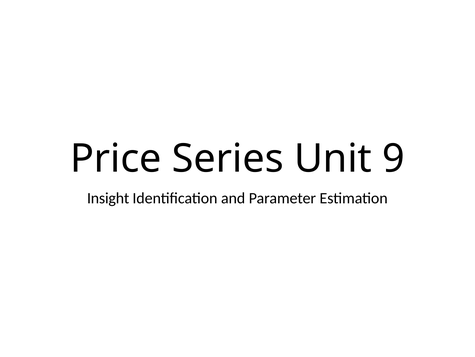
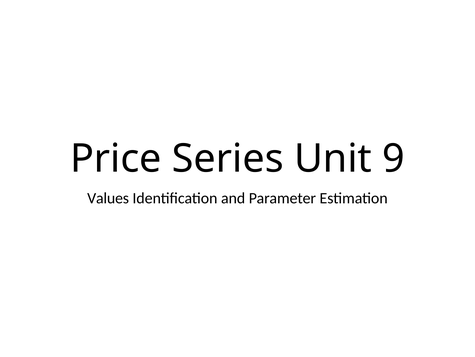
Insight: Insight -> Values (108, 198)
